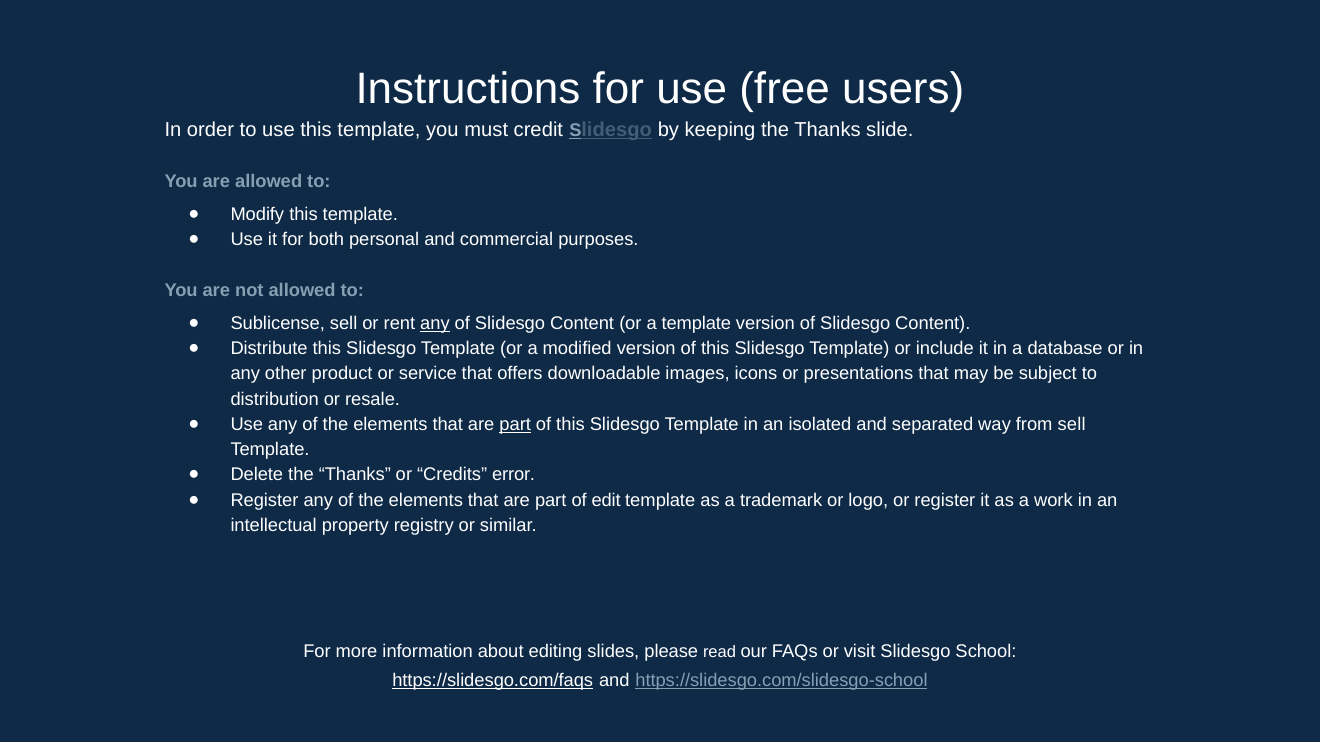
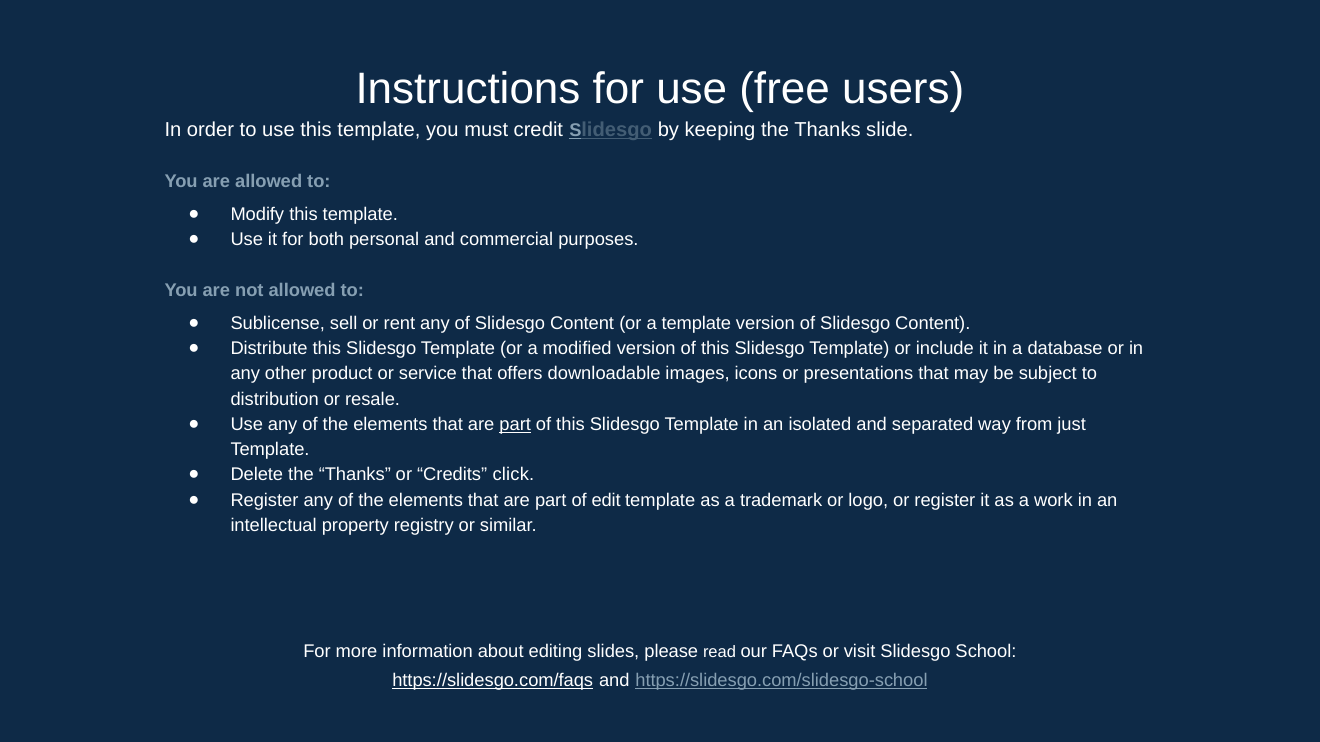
any underline: present -> none (435, 323)
from sell: sell -> just (1072, 425)
error: error -> click (513, 475)
